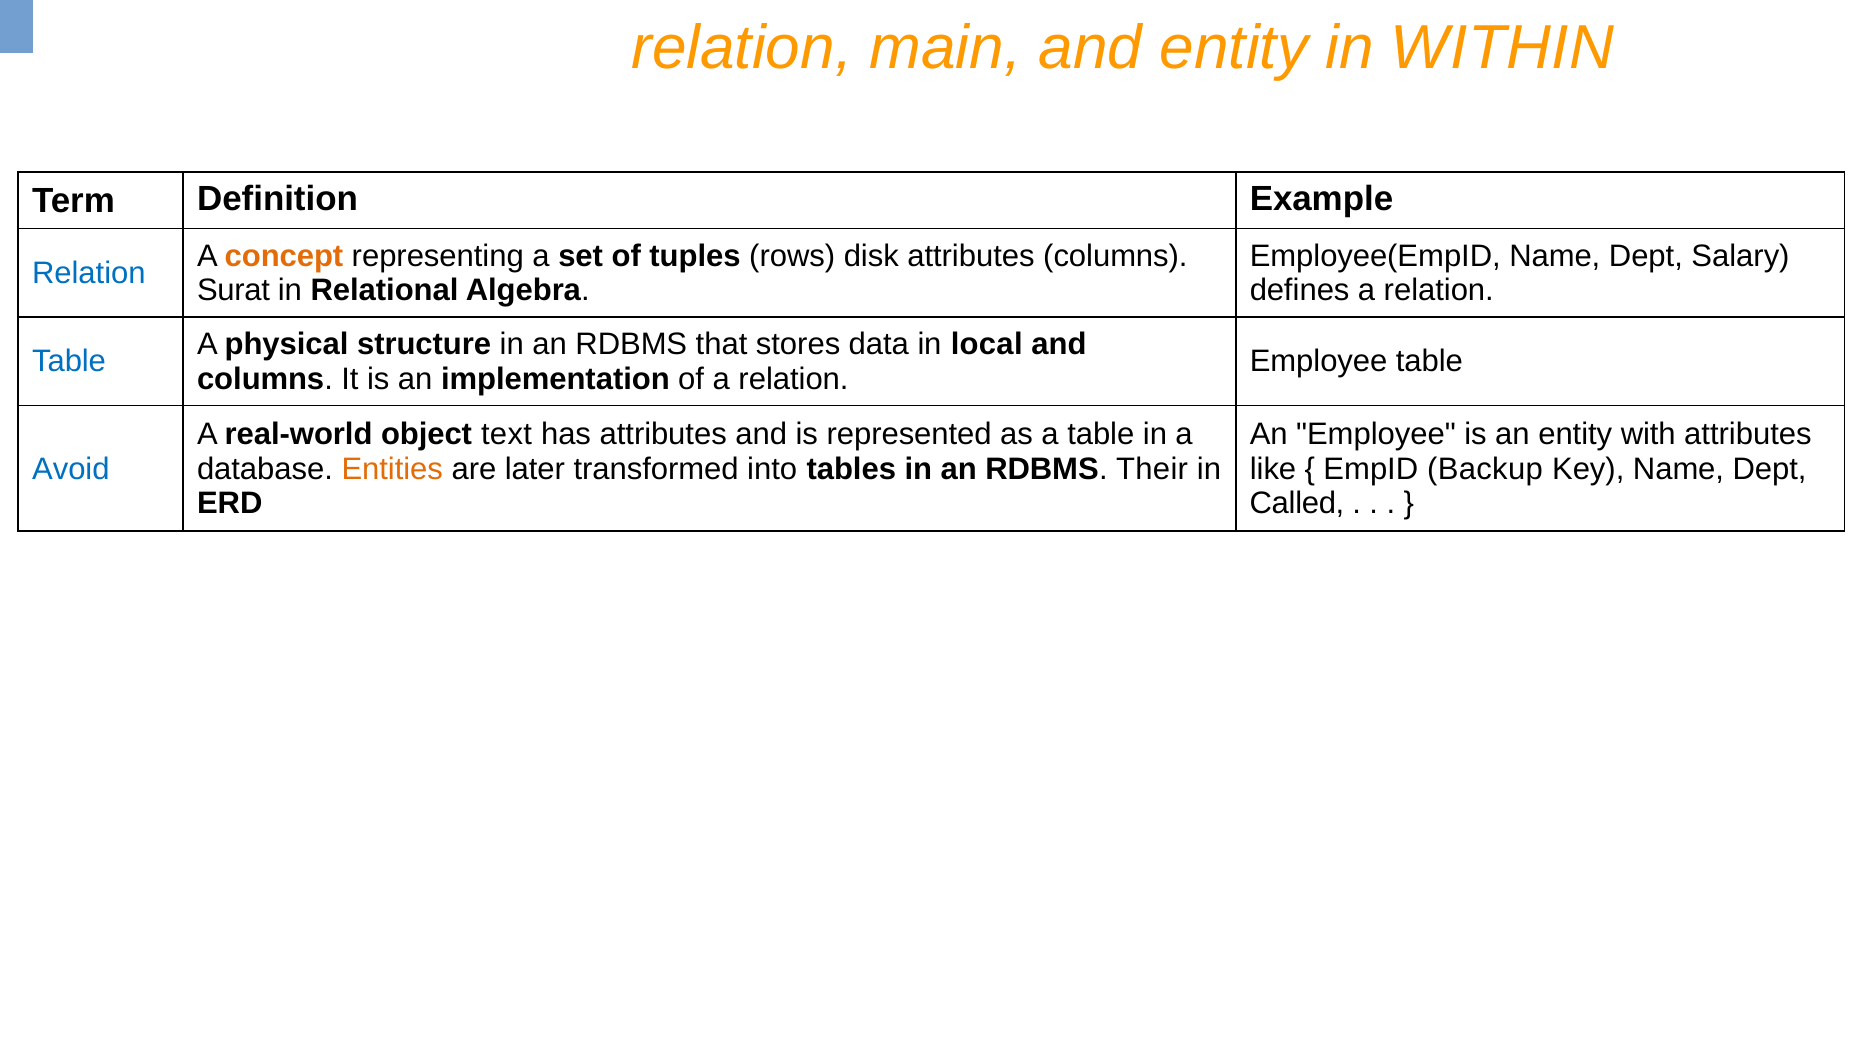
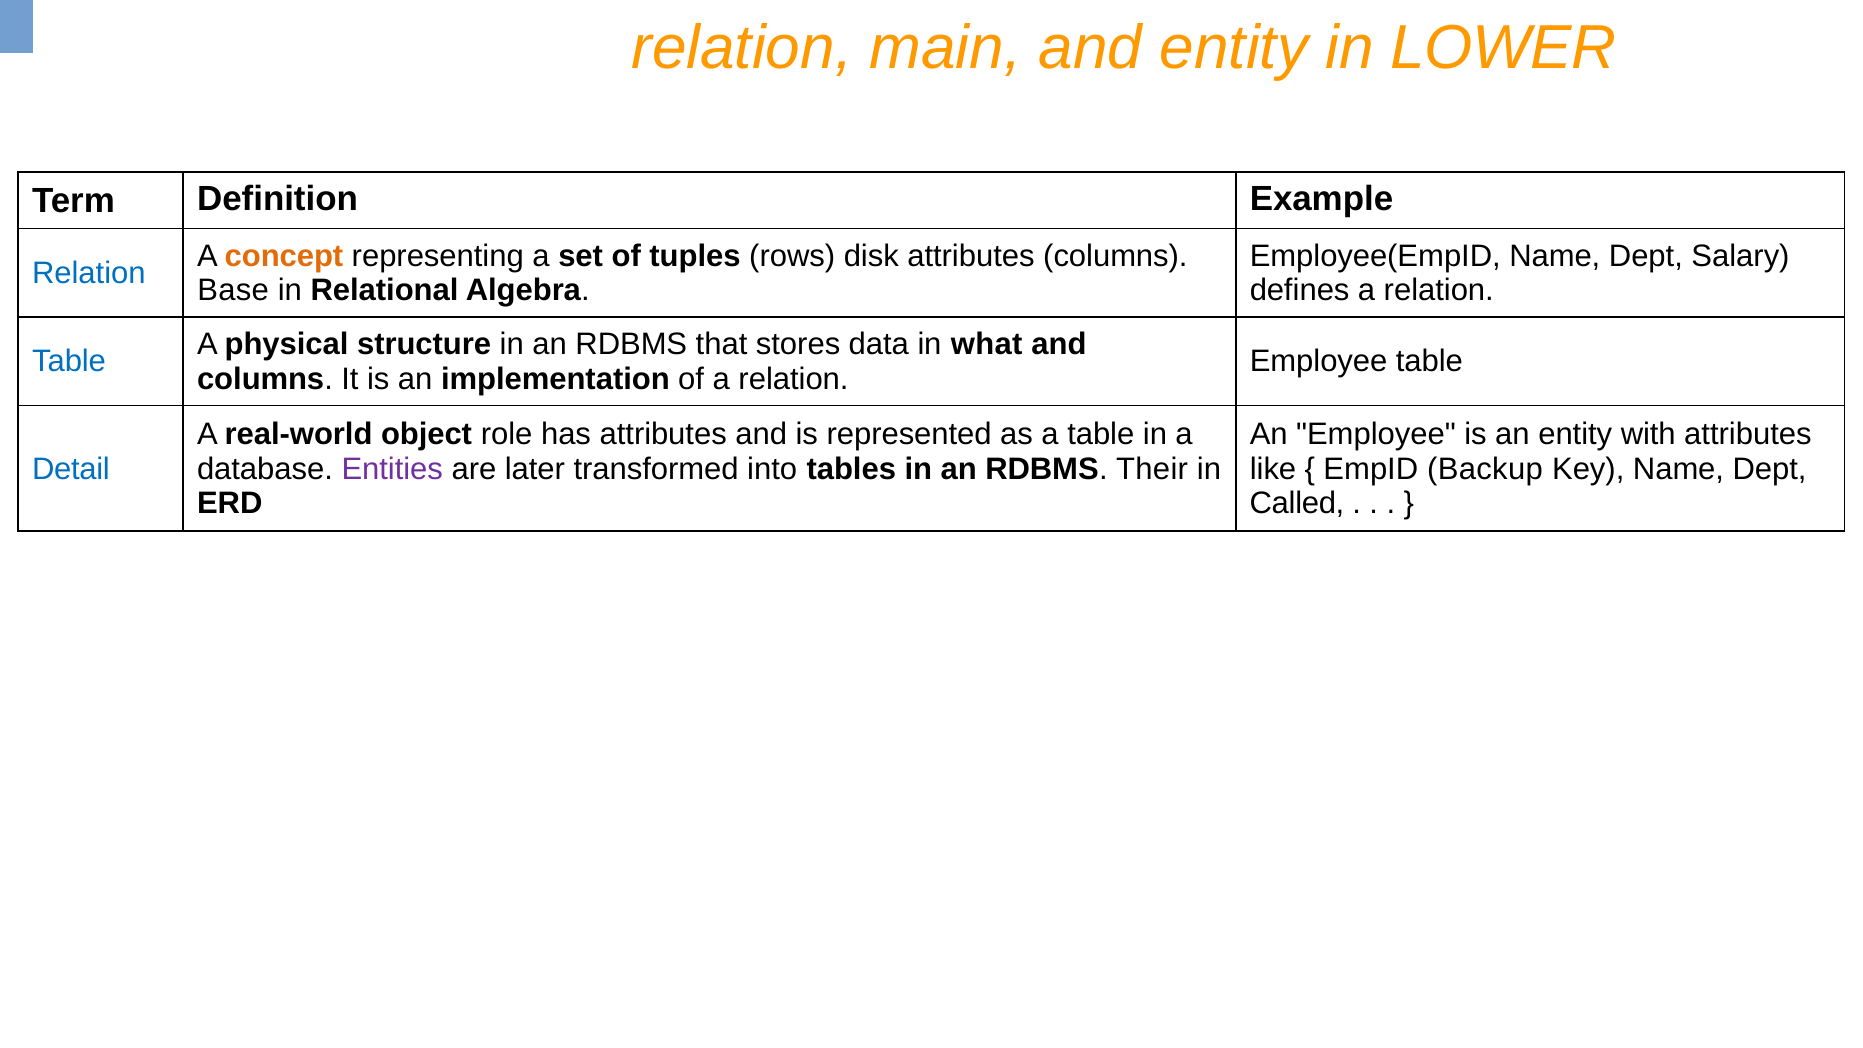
WITHIN: WITHIN -> LOWER (1503, 48)
Surat: Surat -> Base (233, 290)
local: local -> what (987, 344)
text: text -> role (507, 434)
Avoid: Avoid -> Detail (71, 469)
Entities colour: orange -> purple (392, 469)
